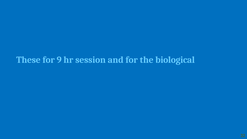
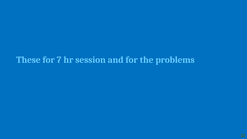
9: 9 -> 7 (59, 60)
biological: biological -> problems (175, 60)
